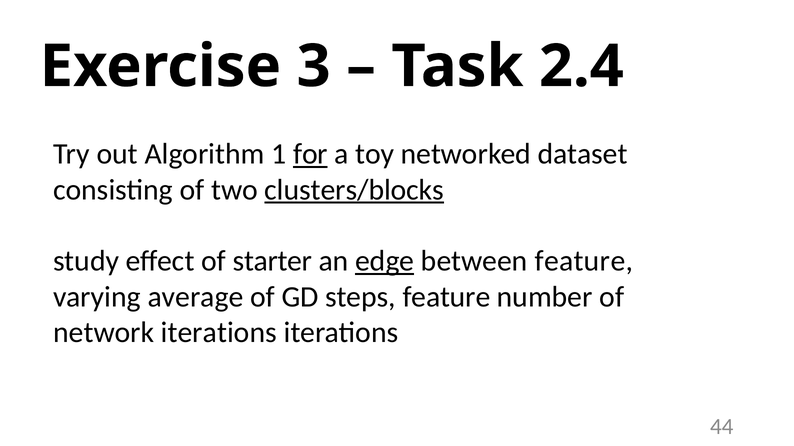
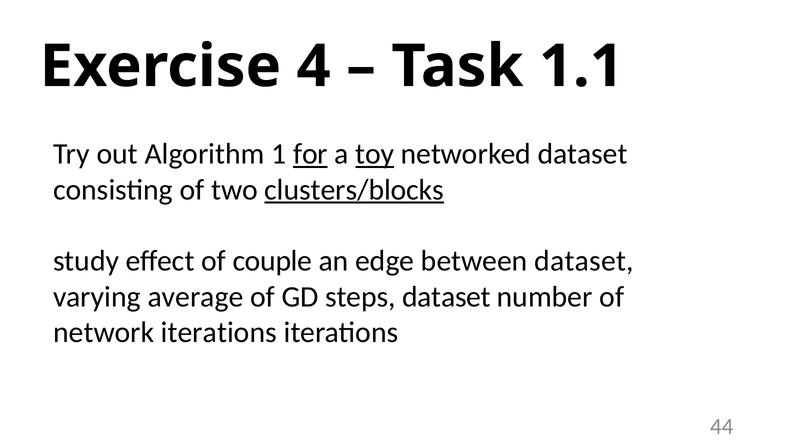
3: 3 -> 4 (314, 67)
2.4: 2.4 -> 1.1 (581, 67)
toy underline: none -> present (375, 154)
starter: starter -> couple (272, 262)
edge underline: present -> none (385, 262)
between feature: feature -> dataset (584, 262)
steps feature: feature -> dataset (446, 297)
